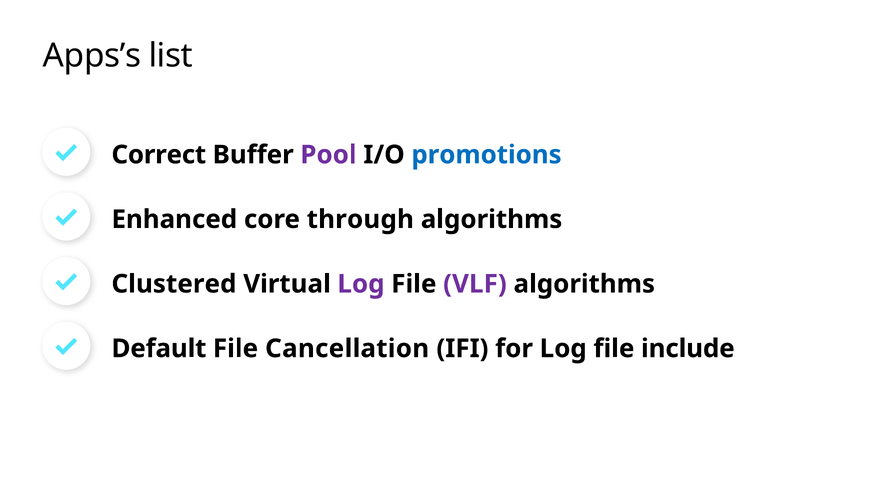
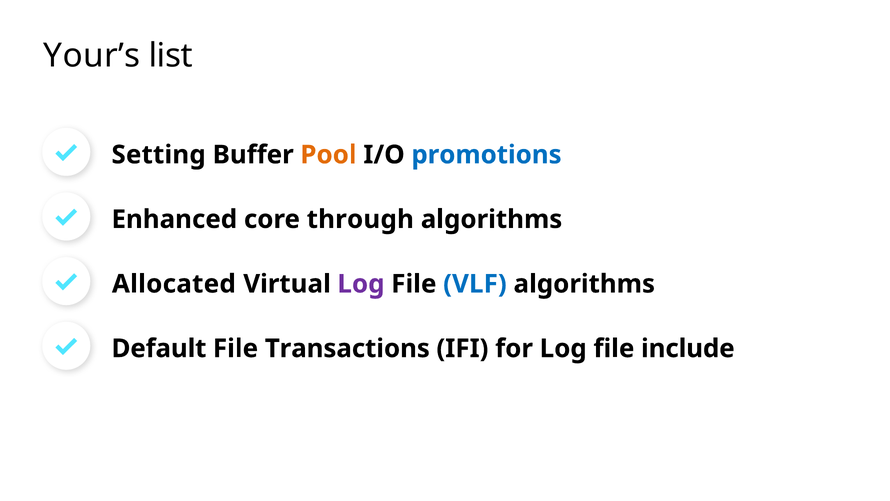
Apps’s: Apps’s -> Your’s (92, 56)
Correct: Correct -> Setting (159, 155)
Pool colour: purple -> orange (328, 155)
Clustered: Clustered -> Allocated (174, 284)
VLF colour: purple -> blue (475, 284)
Cancellation: Cancellation -> Transactions (347, 348)
